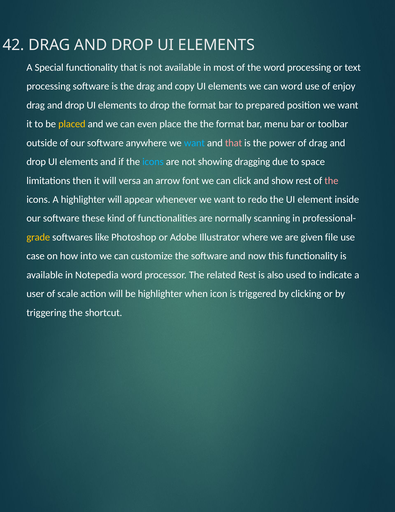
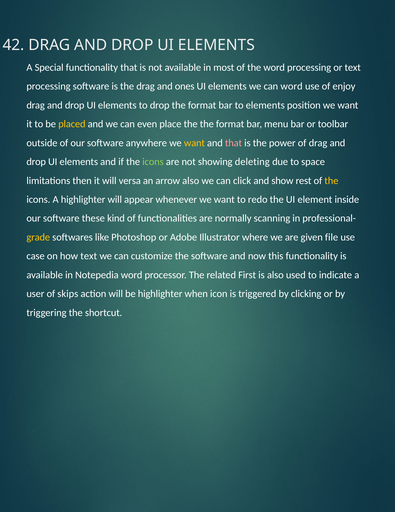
copy: copy -> ones (185, 86)
to prepared: prepared -> elements (265, 105)
want colour: light blue -> yellow (194, 143)
icons colour: light blue -> light green (153, 161)
dragging: dragging -> deleting (252, 161)
arrow font: font -> also (191, 180)
the colour: pink -> yellow (331, 180)
how into: into -> text (89, 256)
related Rest: Rest -> First (247, 274)
scale: scale -> skips (68, 293)
